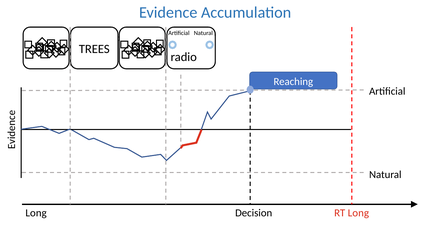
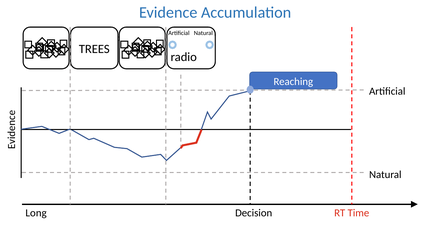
RT Long: Long -> Time (358, 213)
